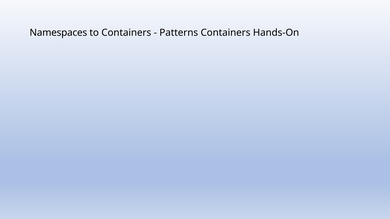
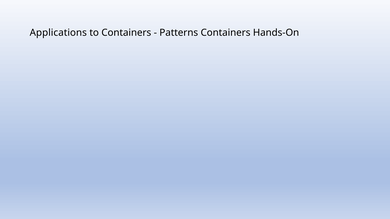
Namespaces: Namespaces -> Applications (58, 33)
